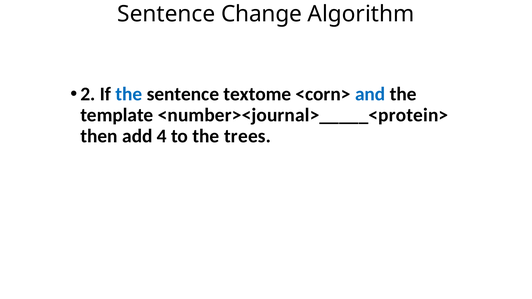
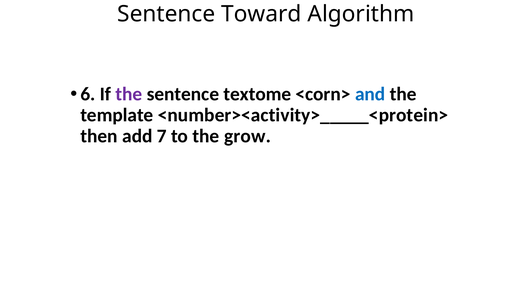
Change: Change -> Toward (261, 14)
2: 2 -> 6 (88, 94)
the colour: blue -> purple (129, 94)
<number><journal>_____<protein>: <number><journal>_____<protein> -> <number><activity>_____<protein> (303, 115)
4: 4 -> 7 (162, 136)
trees: trees -> grow (248, 136)
